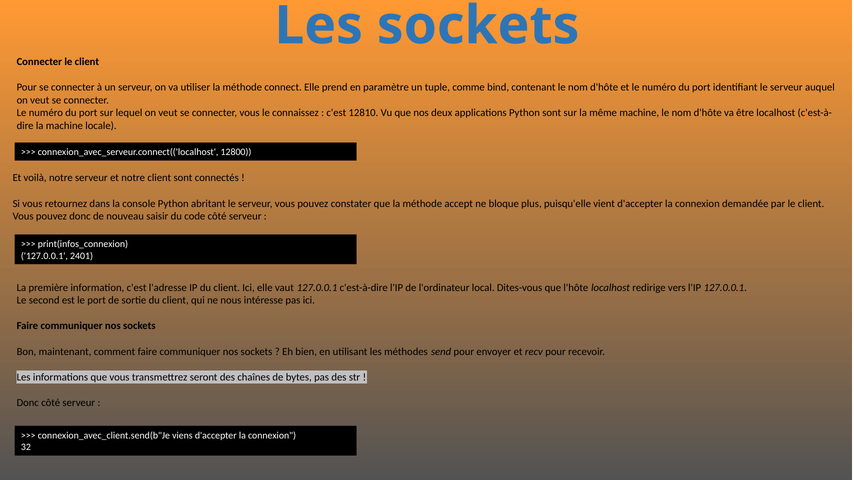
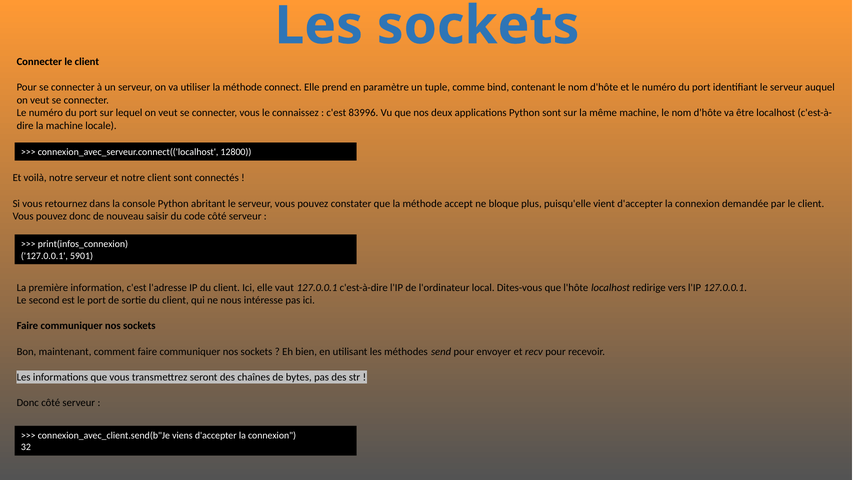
12810: 12810 -> 83996 (363, 113)
2401: 2401 -> 5901 (82, 256)
